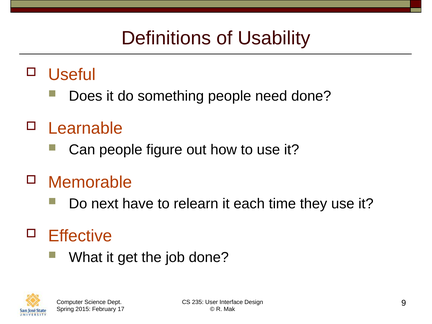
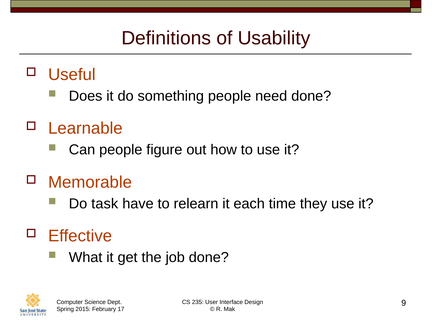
next: next -> task (105, 204)
